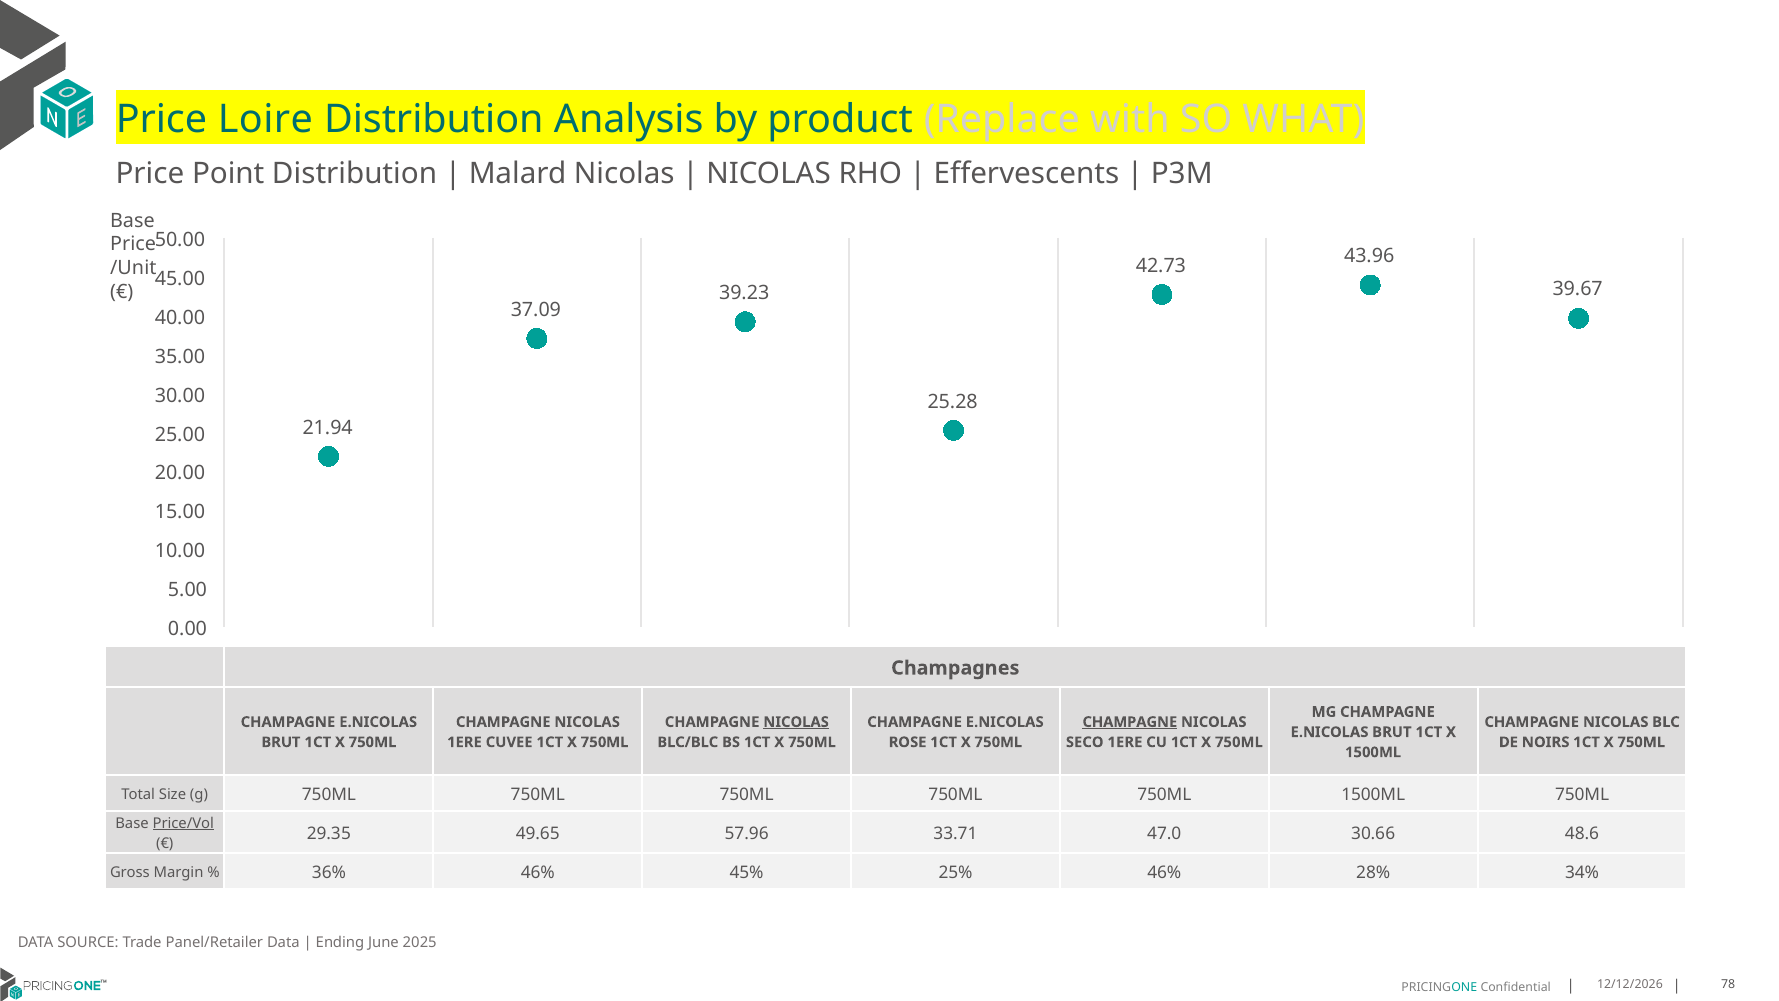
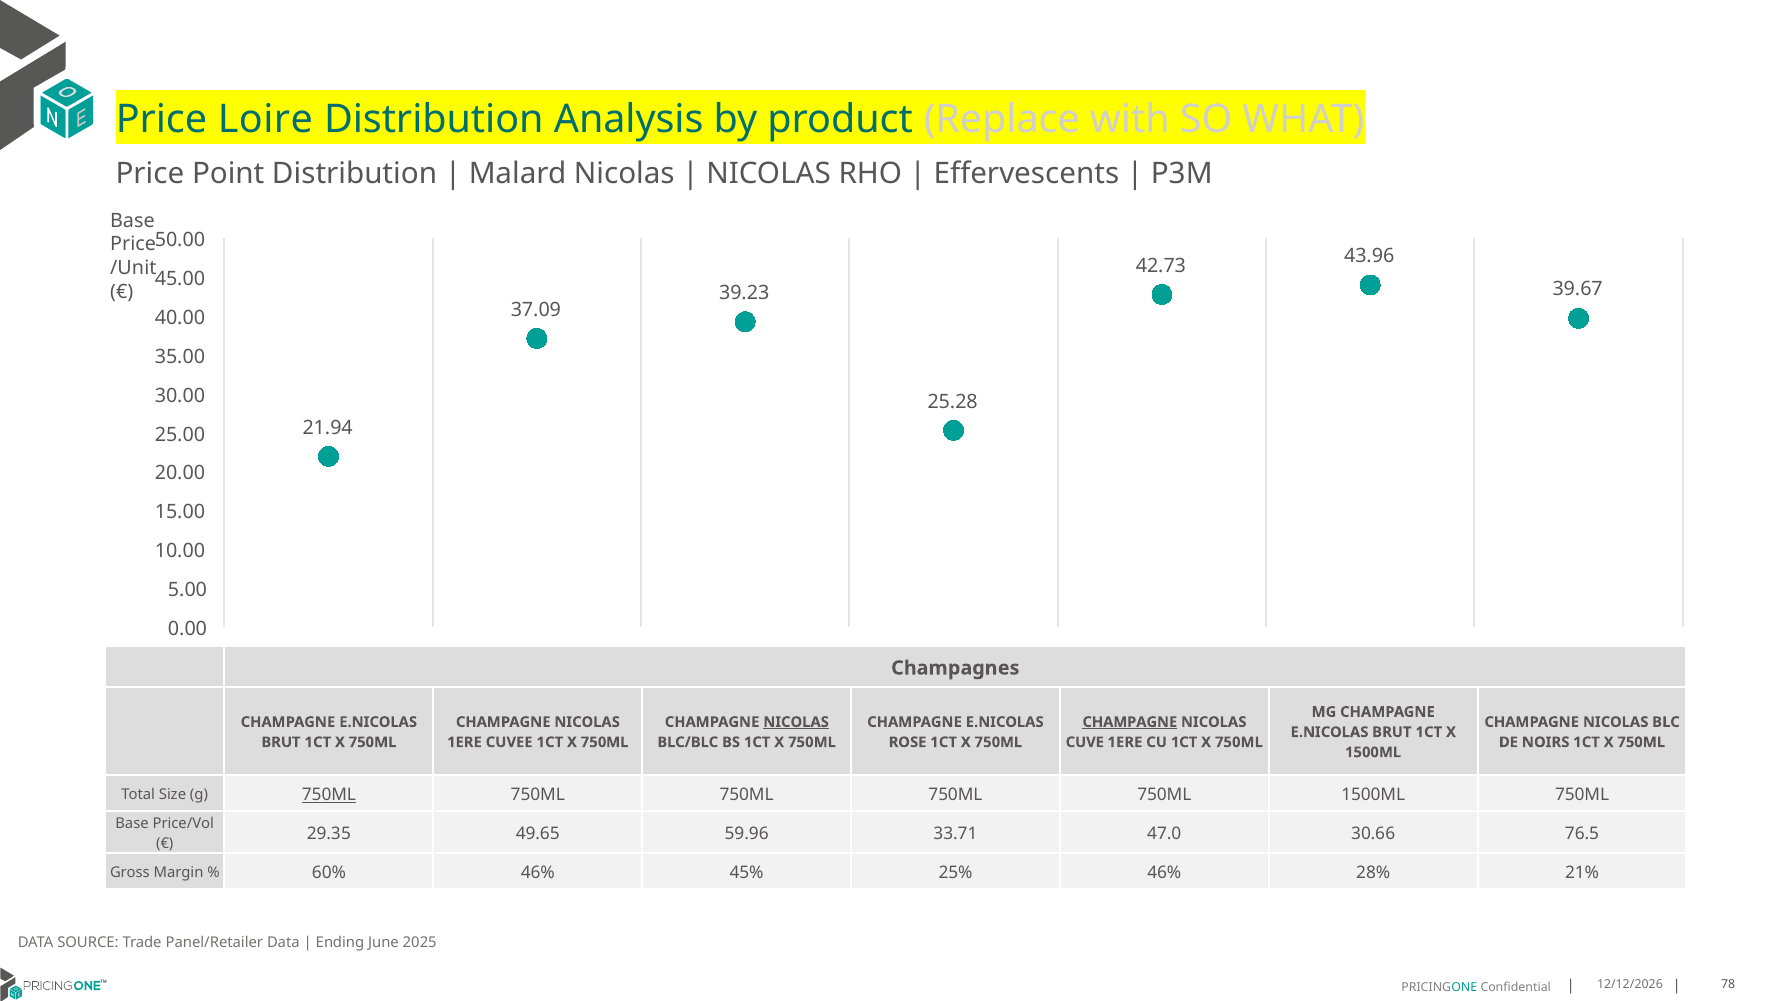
SECO: SECO -> CUVE (1085, 742)
750ML underline: none -> present (329, 794)
Price/Vol underline: present -> none (183, 823)
57.96: 57.96 -> 59.96 (747, 833)
48.6: 48.6 -> 76.5 (1582, 833)
36%: 36% -> 60% (329, 872)
34%: 34% -> 21% (1582, 872)
